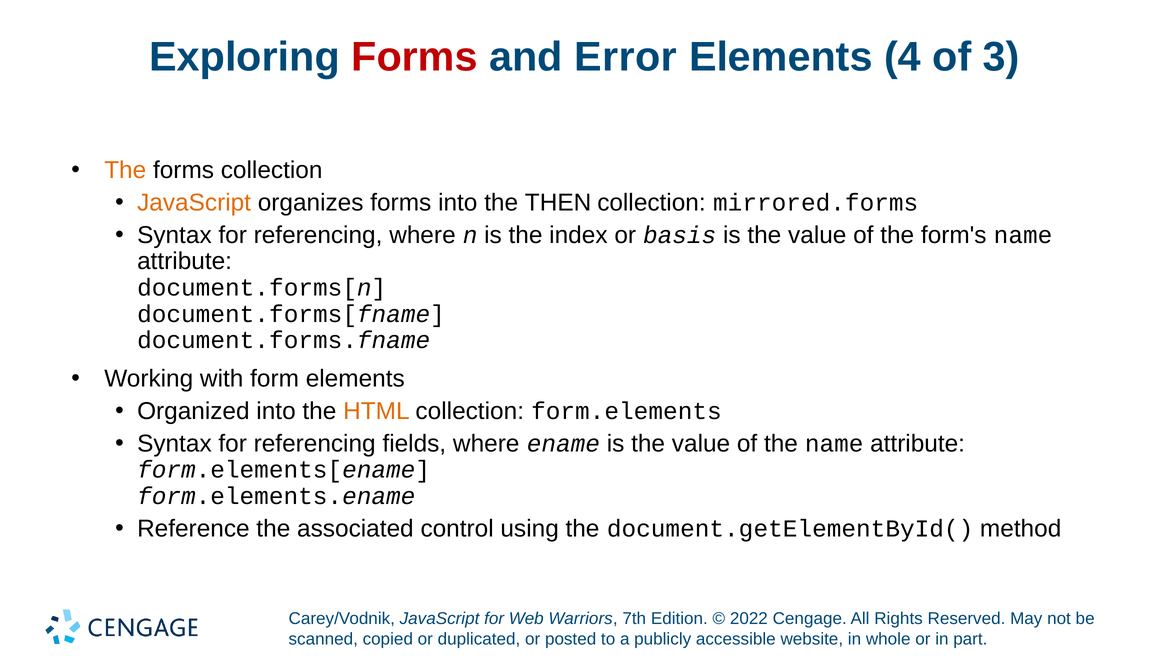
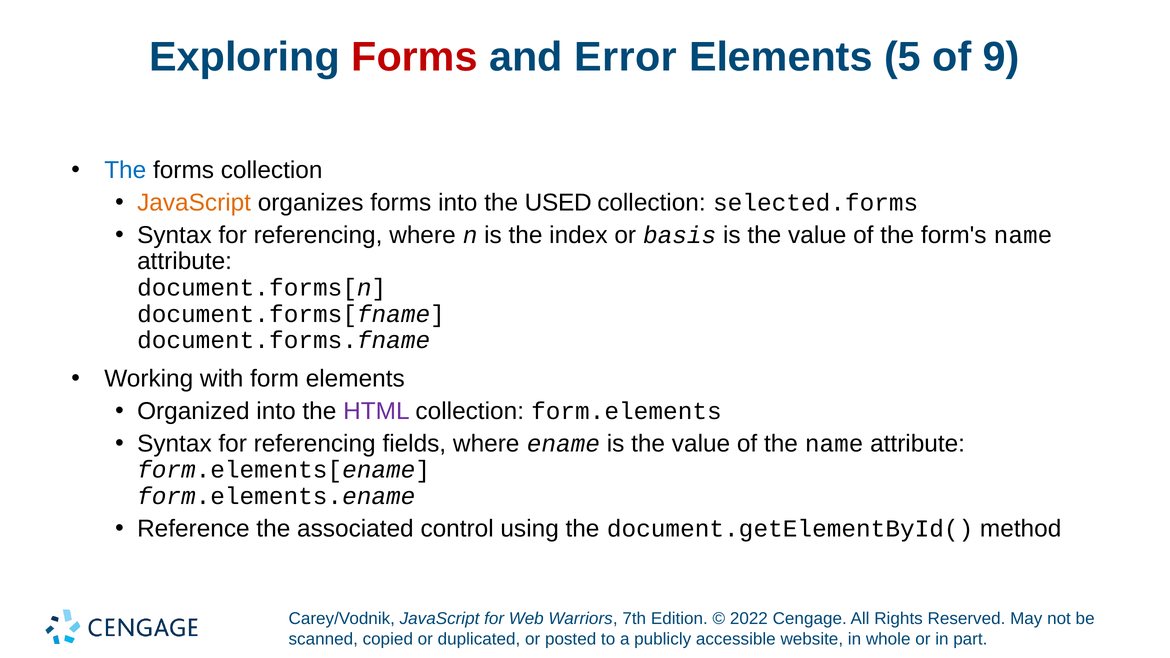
4: 4 -> 5 (903, 57)
3: 3 -> 9 (1001, 57)
The colour: orange -> blue (125, 170)
THEN: THEN -> USED (558, 203)
mirrored.forms: mirrored.forms -> selected.forms (816, 203)
HTML colour: orange -> purple (376, 411)
